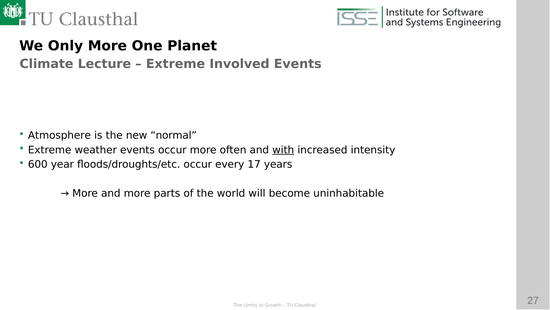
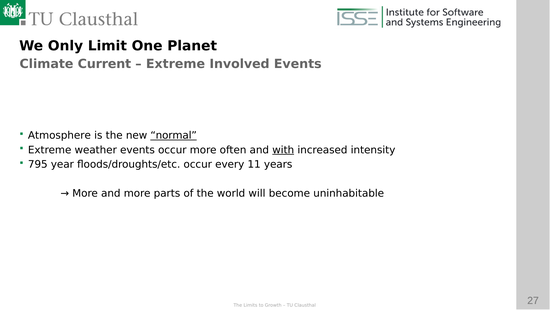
Only More: More -> Limit (107, 46)
Lecture: Lecture -> Current (104, 64)
normal underline: none -> present (174, 135)
600: 600 -> 795 (38, 164)
17: 17 -> 11 (254, 164)
